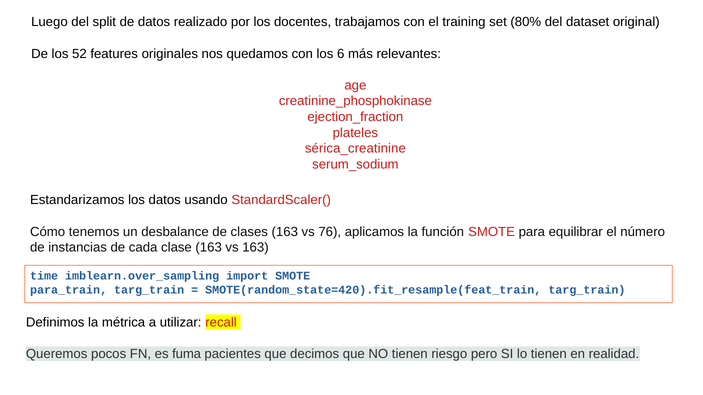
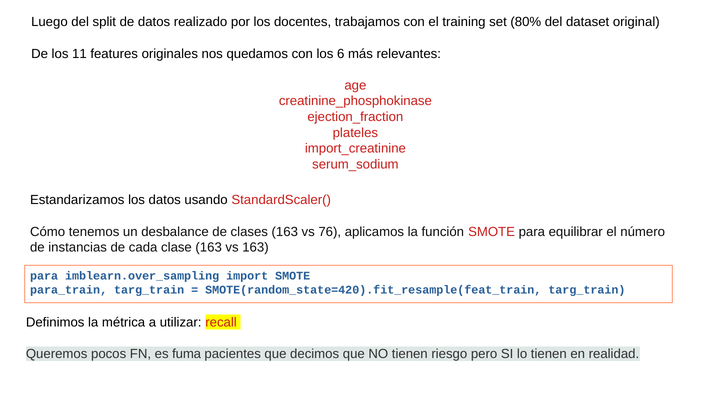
52: 52 -> 11 (79, 54)
sérica_creatinine: sérica_creatinine -> import_creatinine (355, 149)
time: time -> para (44, 276)
